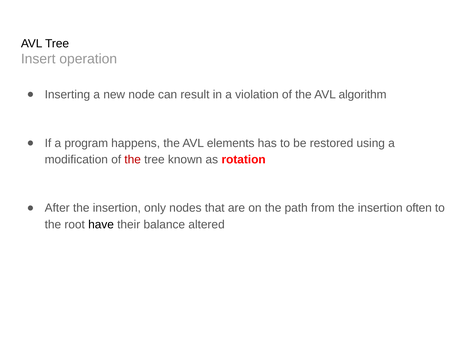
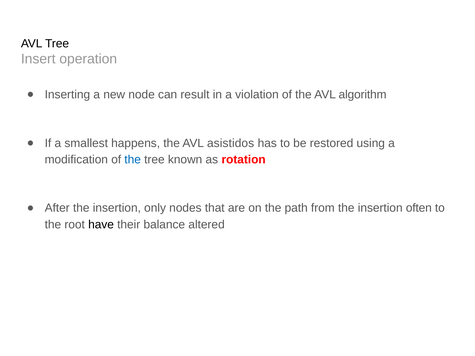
program: program -> smallest (86, 143)
elements: elements -> asistidos (231, 143)
the colour: red -> blue (133, 160)
